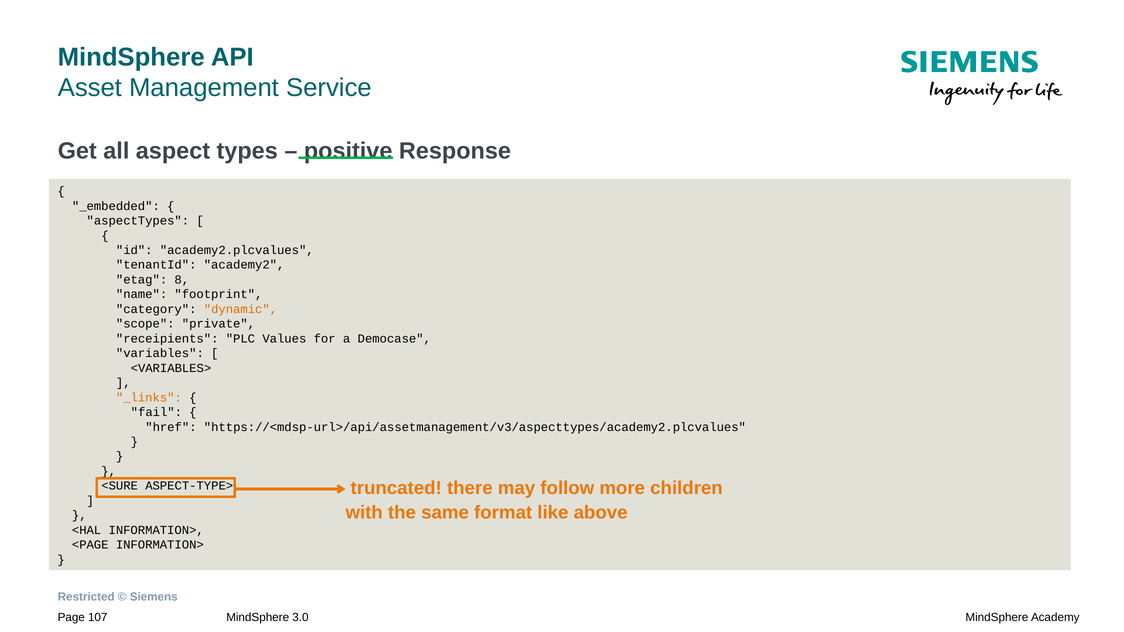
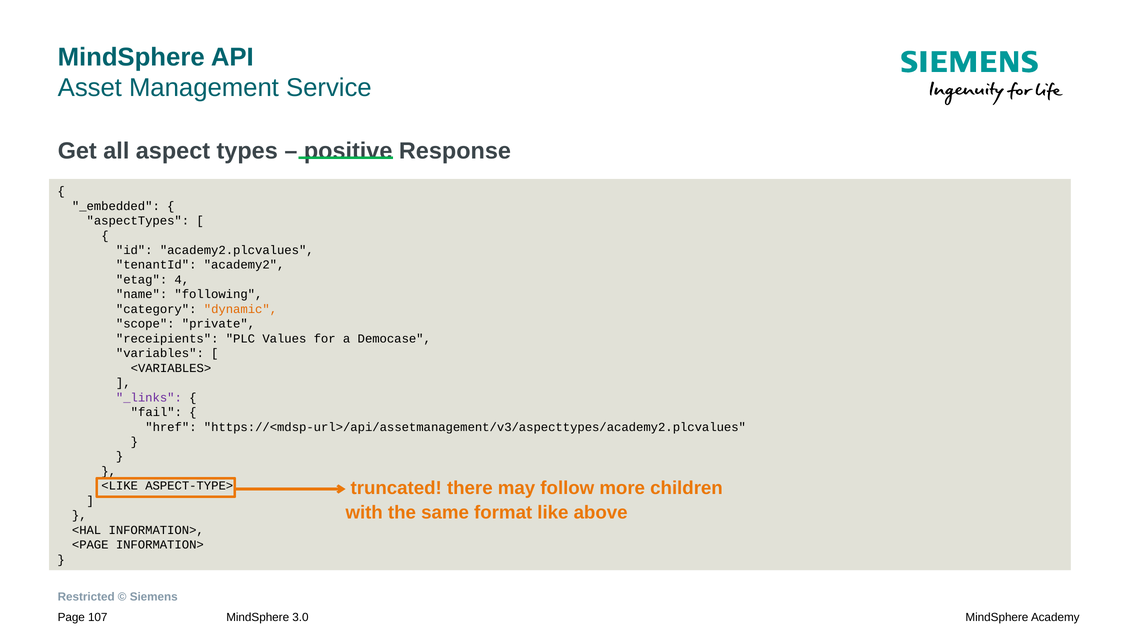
8: 8 -> 4 (182, 280)
footprint: footprint -> following (218, 295)
_links colour: orange -> purple (149, 398)
<SURE: <SURE -> <LIKE (120, 486)
